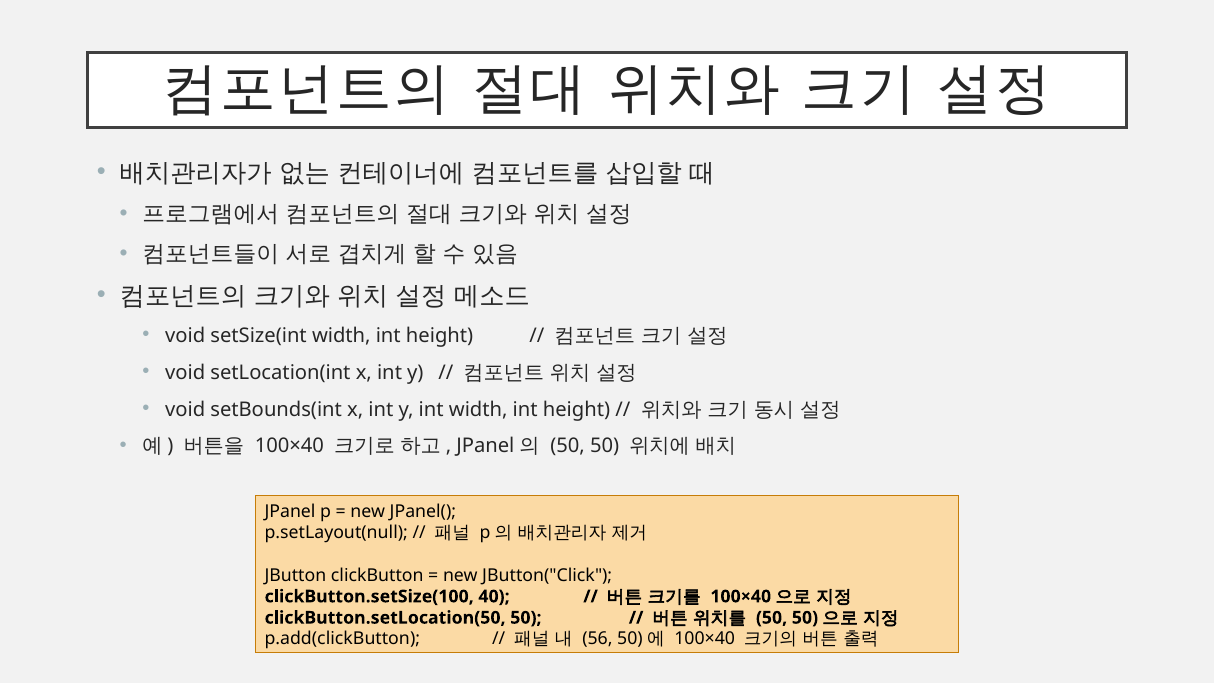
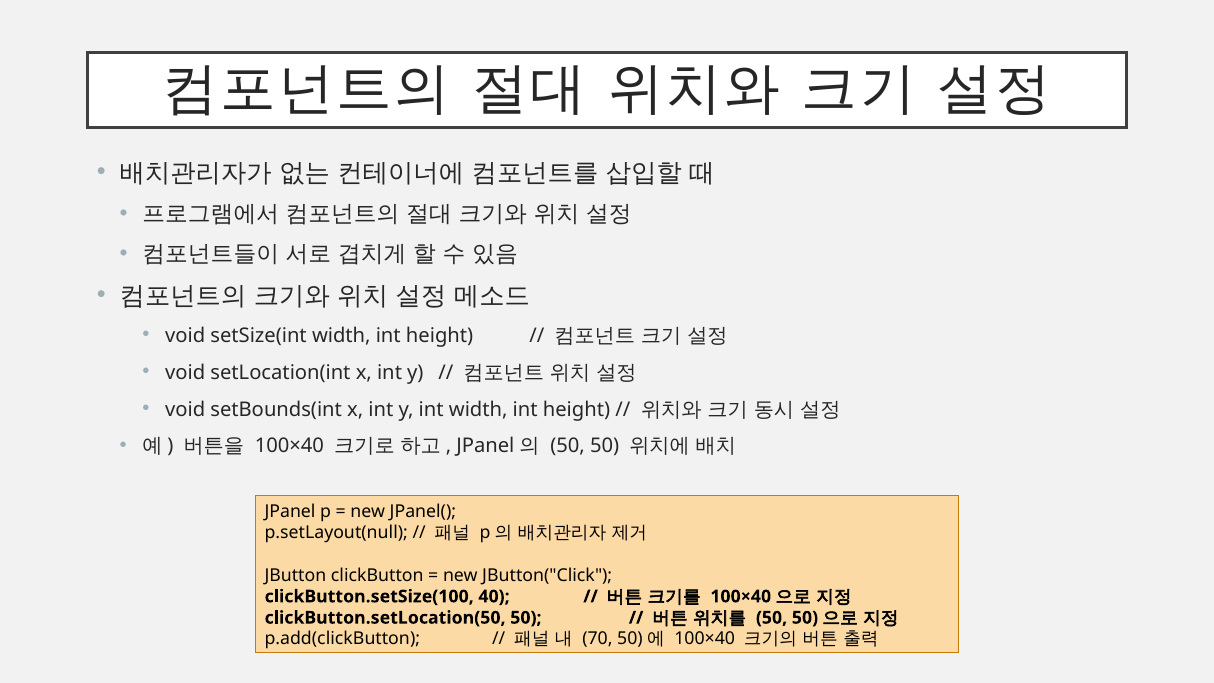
56: 56 -> 70 (597, 639)
